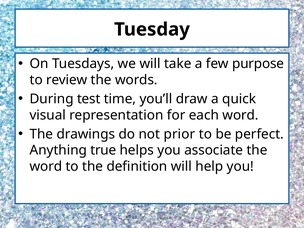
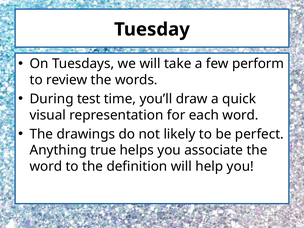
purpose: purpose -> perform (258, 64)
prior: prior -> likely (180, 134)
